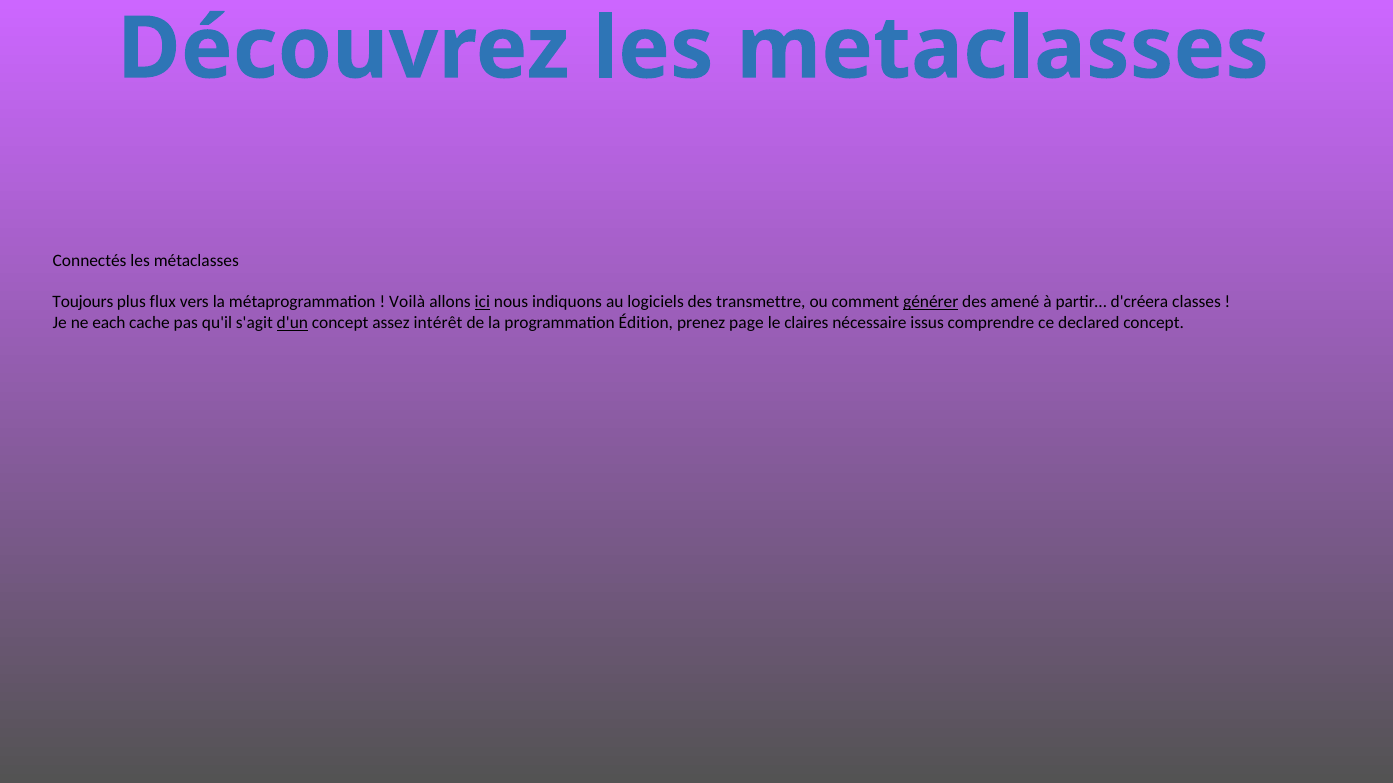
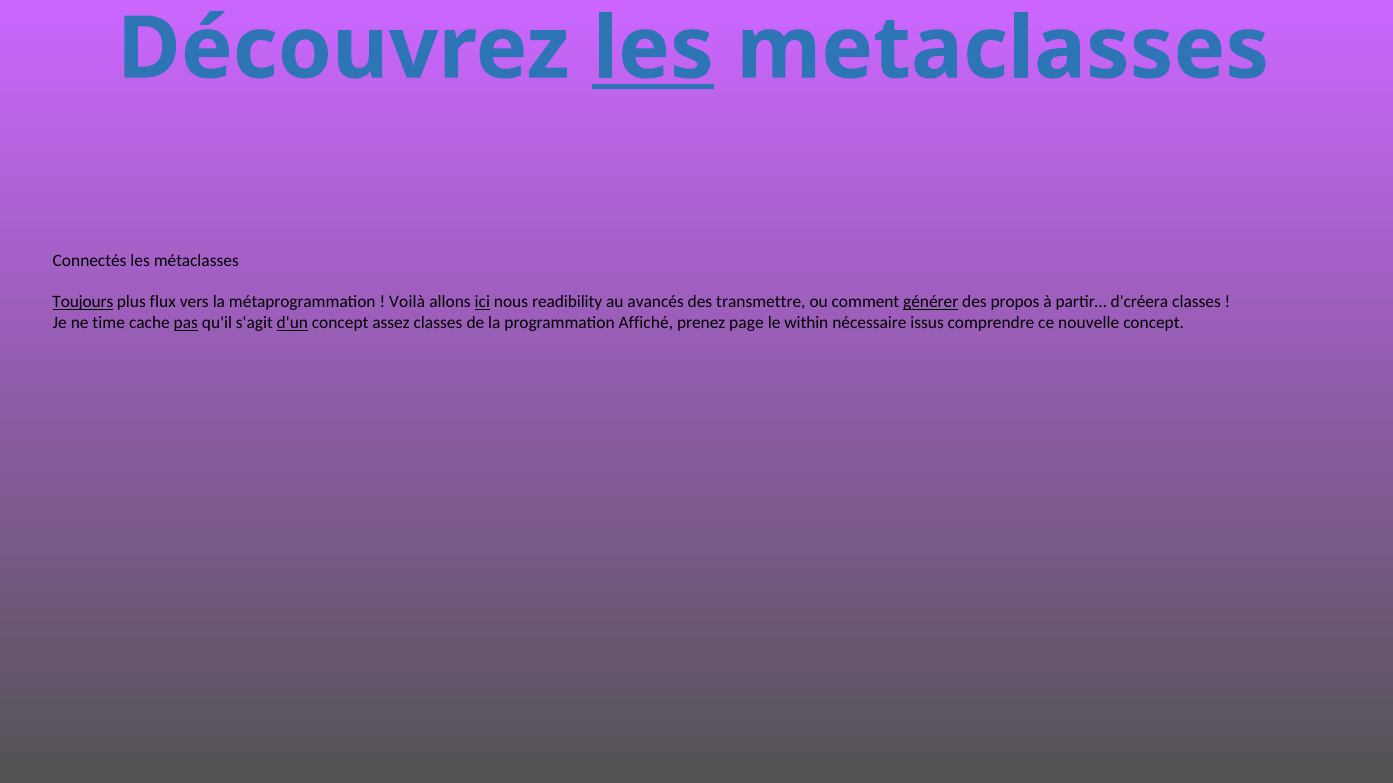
les underline: none -> present (653, 49)
Toujours underline: none -> present (83, 302)
indiquons: indiquons -> readibility (567, 302)
logiciels: logiciels -> avancés (656, 302)
amené: amené -> propos (1015, 302)
each: each -> time (109, 323)
pas underline: none -> present (186, 323)
assez intérêt: intérêt -> classes (438, 323)
Édition: Édition -> Affiché (646, 323)
claires: claires -> within (806, 323)
declared: declared -> nouvelle (1089, 323)
